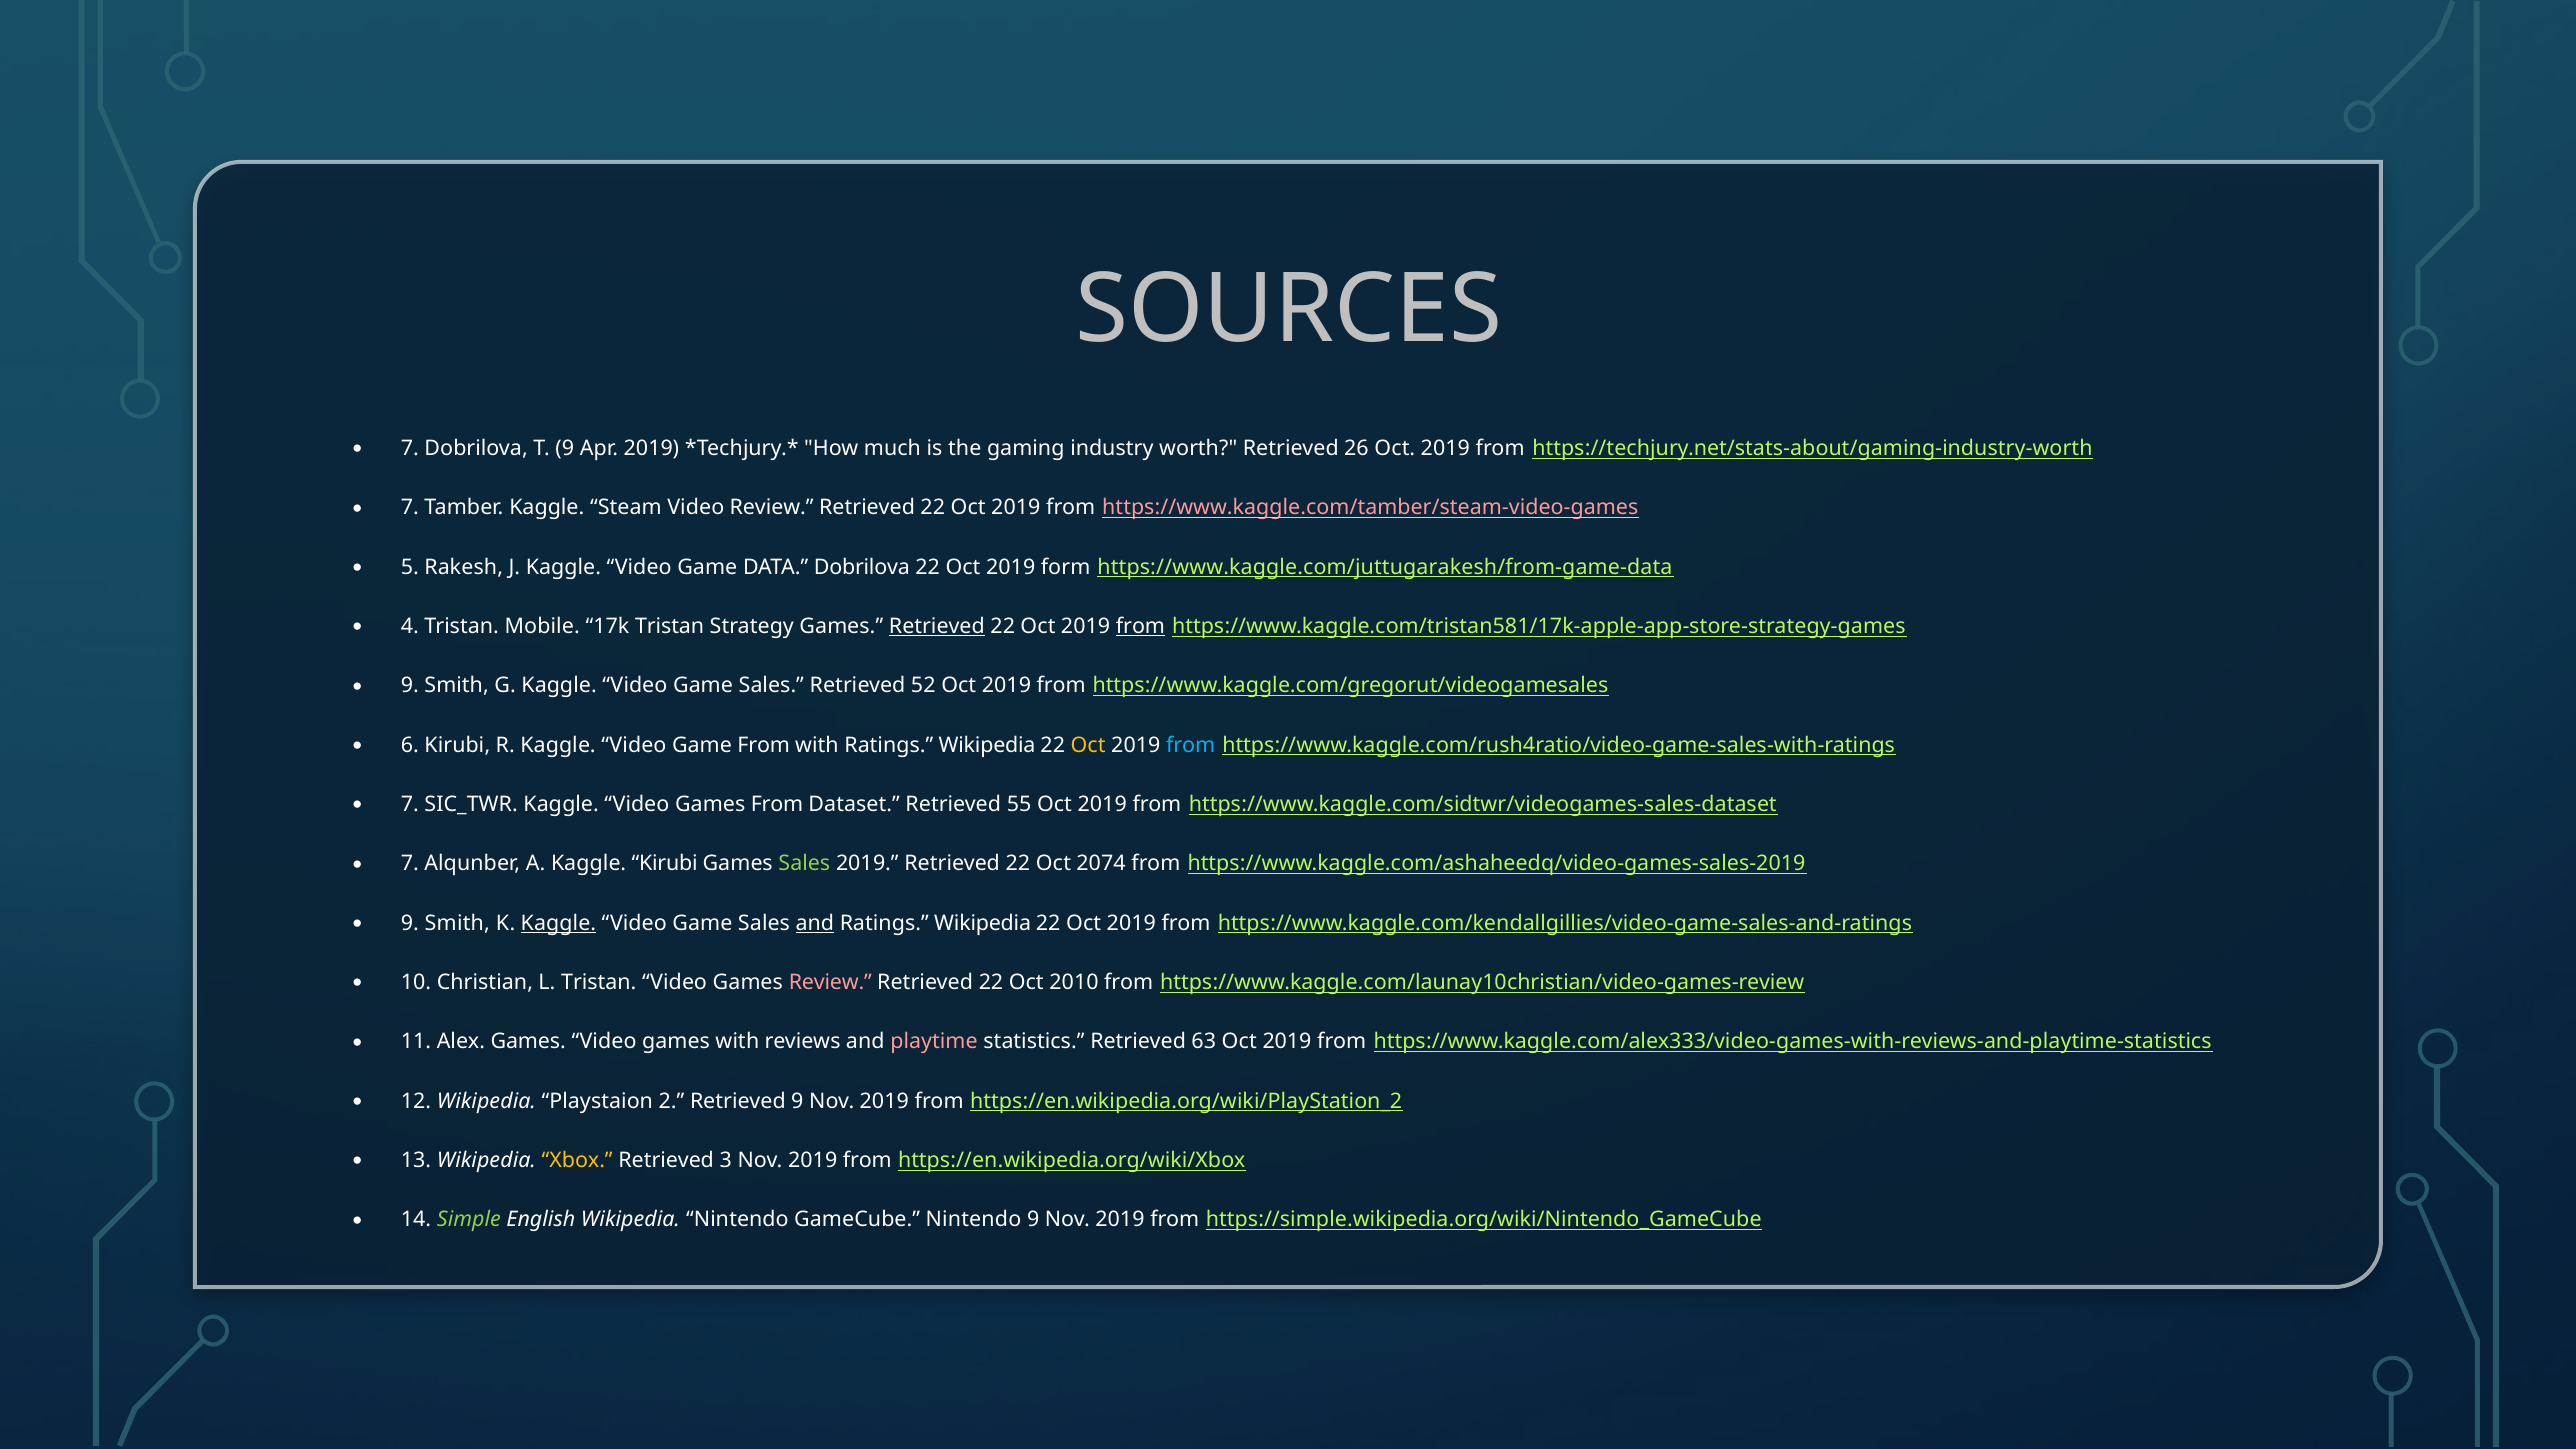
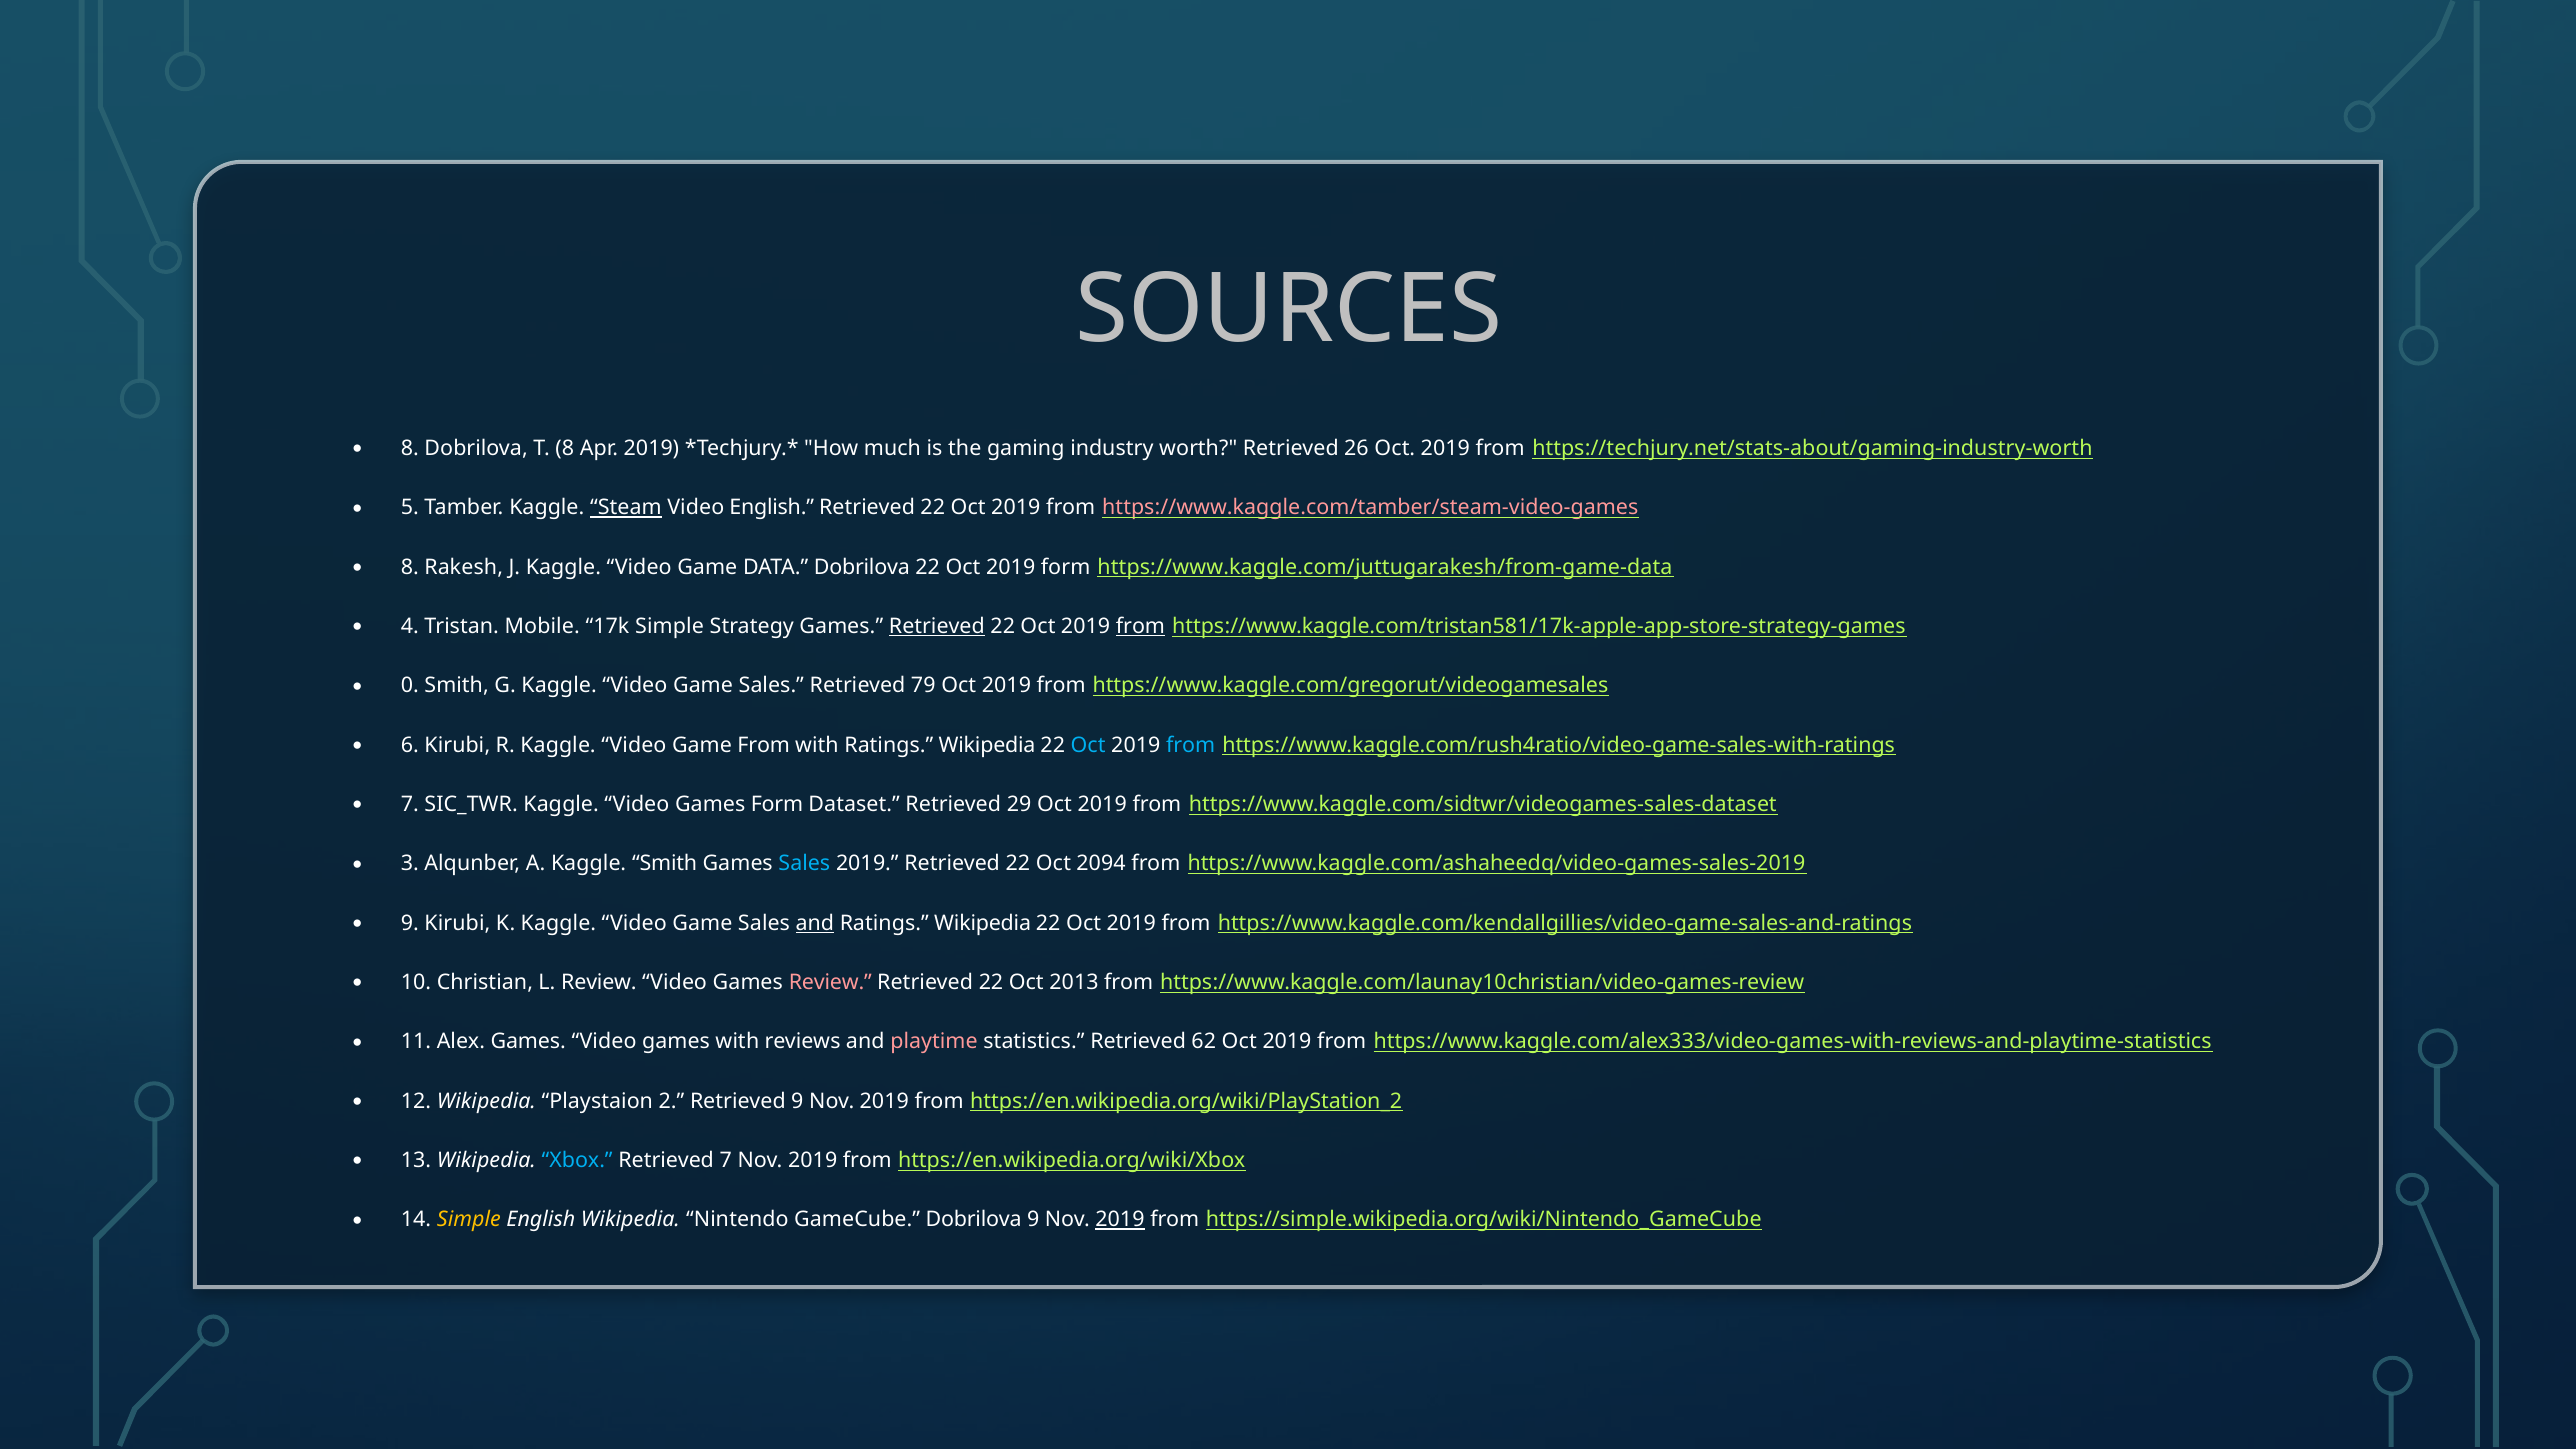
7: 7 -> 8 (410, 448)
T 9: 9 -> 8 (565, 448)
7: 7 -> 5 (410, 508)
Steam underline: none -> present (626, 508)
Video Review: Review -> English (772, 508)
5: 5 -> 8 (410, 567)
17k Tristan: Tristan -> Simple (670, 626)
9: 9 -> 0 (410, 686)
52: 52 -> 79 (923, 686)
Oct colour: yellow -> light blue (1088, 745)
Games From: From -> Form (777, 804)
55: 55 -> 29 (1019, 804)
7: 7 -> 3 (410, 864)
Kaggle Kirubi: Kirubi -> Smith (665, 864)
Sales colour: light green -> light blue (804, 864)
2074: 2074 -> 2094 (1101, 864)
Smith: Smith -> Kirubi (457, 923)
Kaggle underline: present -> none (558, 923)
L Tristan: Tristan -> Review (599, 982)
2010: 2010 -> 2013 (1074, 982)
63: 63 -> 62 (1204, 1042)
Xbox colour: yellow -> light blue (577, 1160)
Retrieved 3: 3 -> 7 (726, 1160)
Simple colour: light green -> yellow (469, 1220)
GameCube Nintendo: Nintendo -> Dobrilova (974, 1220)
2019 underline: none -> present (1120, 1220)
